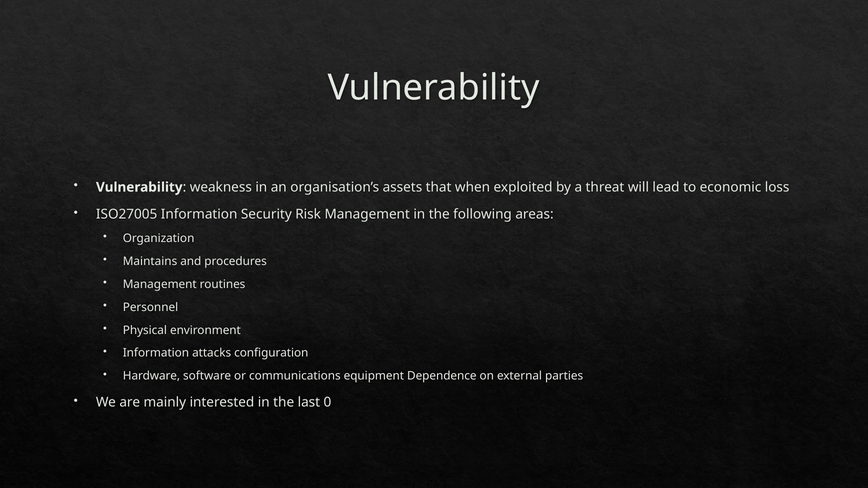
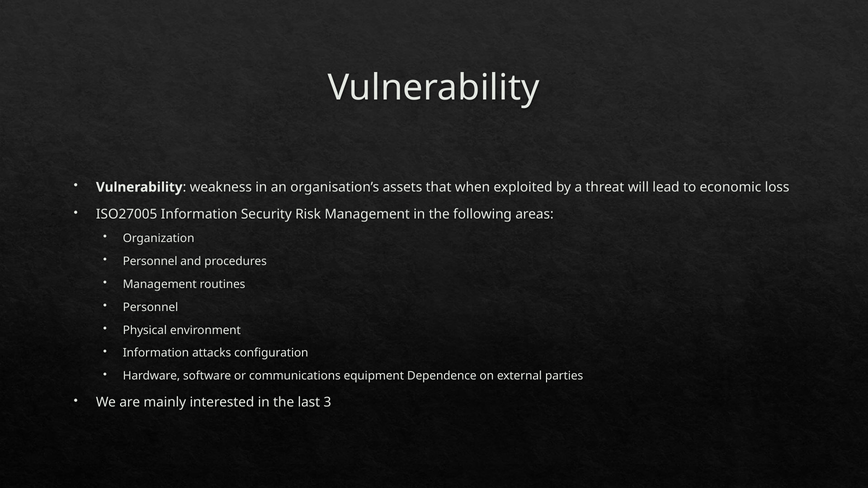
Maintains: Maintains -> Personnel (150, 261)
0: 0 -> 3 (327, 402)
